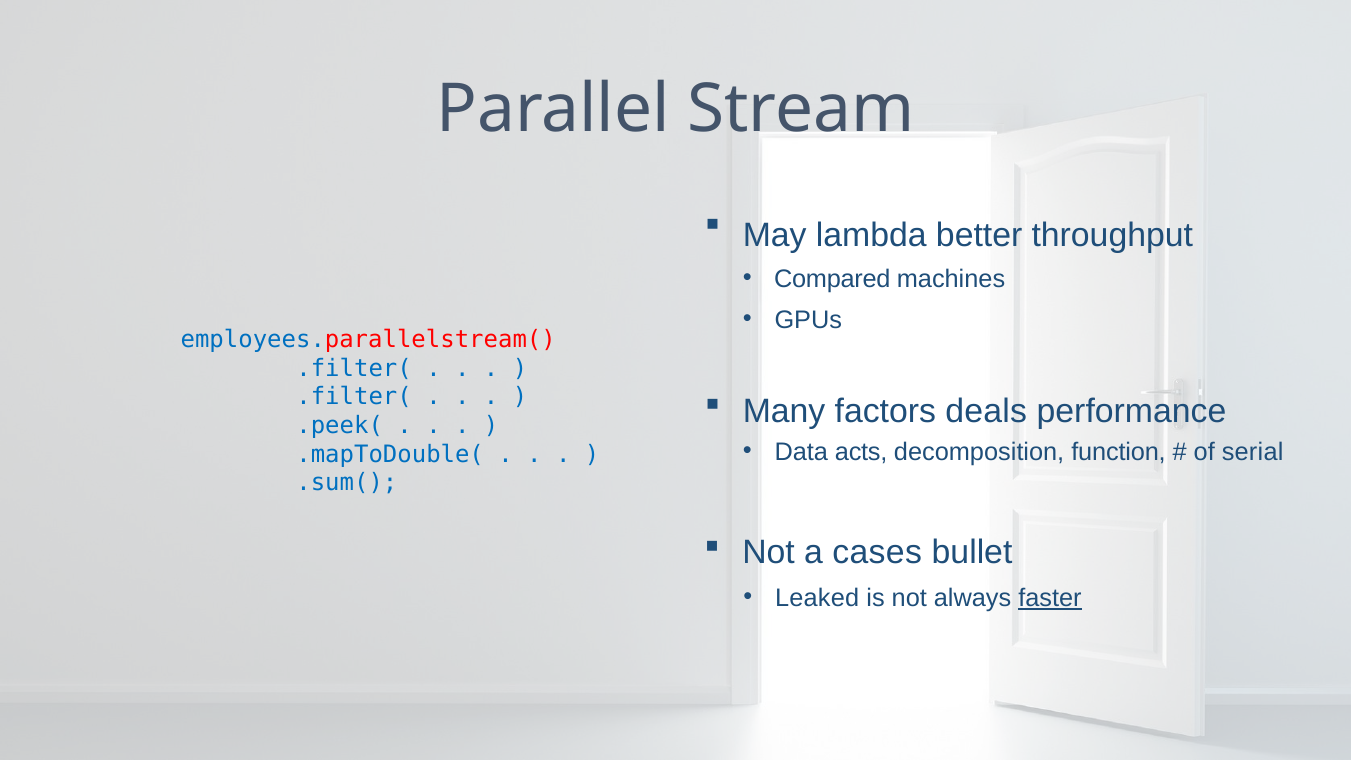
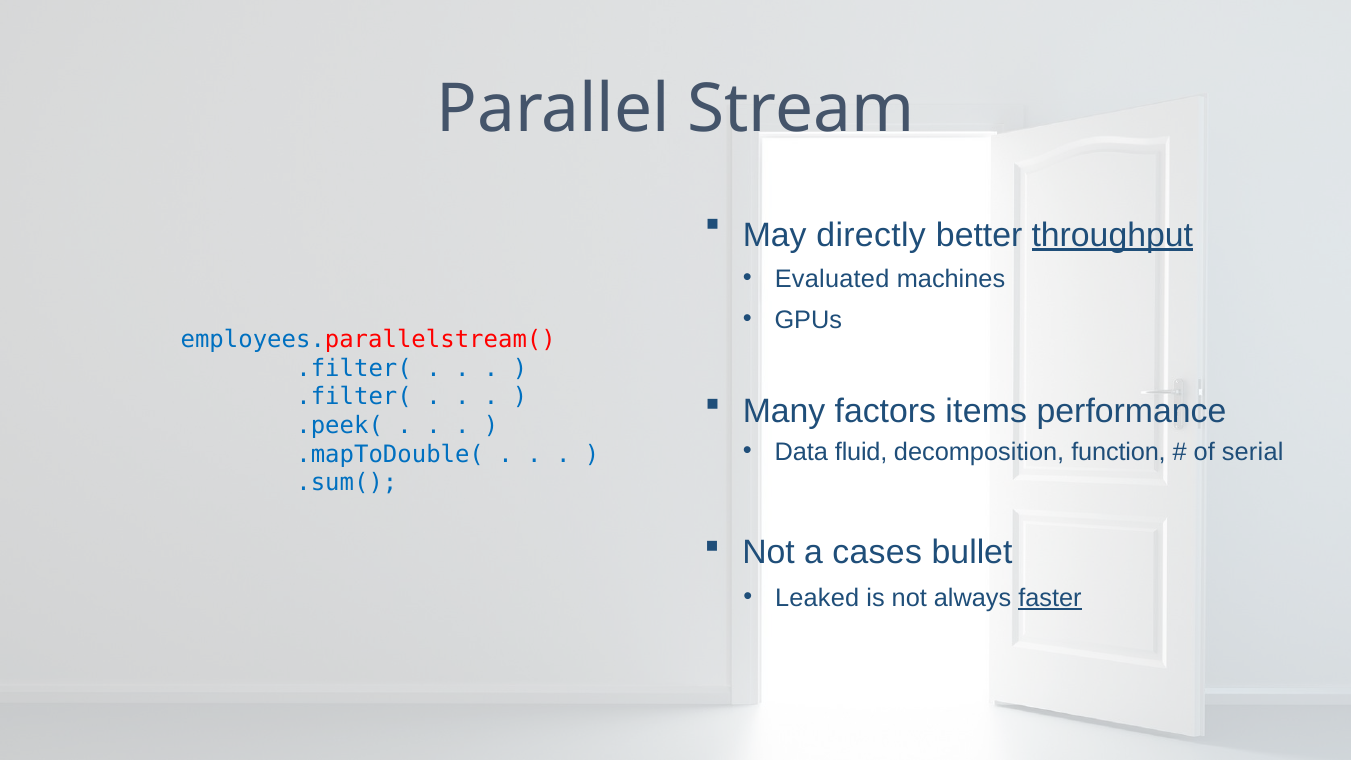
lambda: lambda -> directly (871, 235)
throughput underline: none -> present (1112, 235)
Compared: Compared -> Evaluated (832, 279)
deals: deals -> items (986, 411)
acts: acts -> fluid (861, 452)
